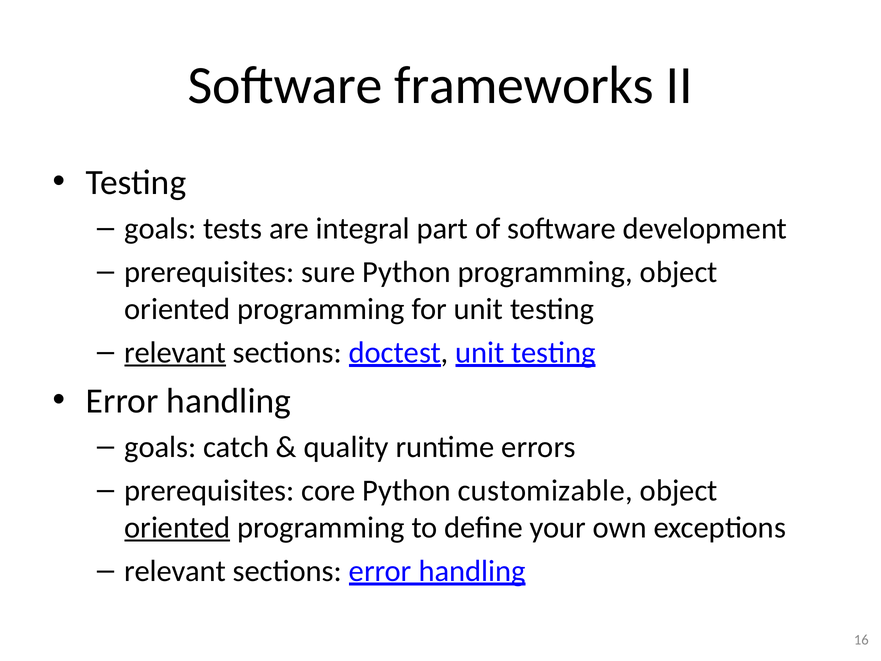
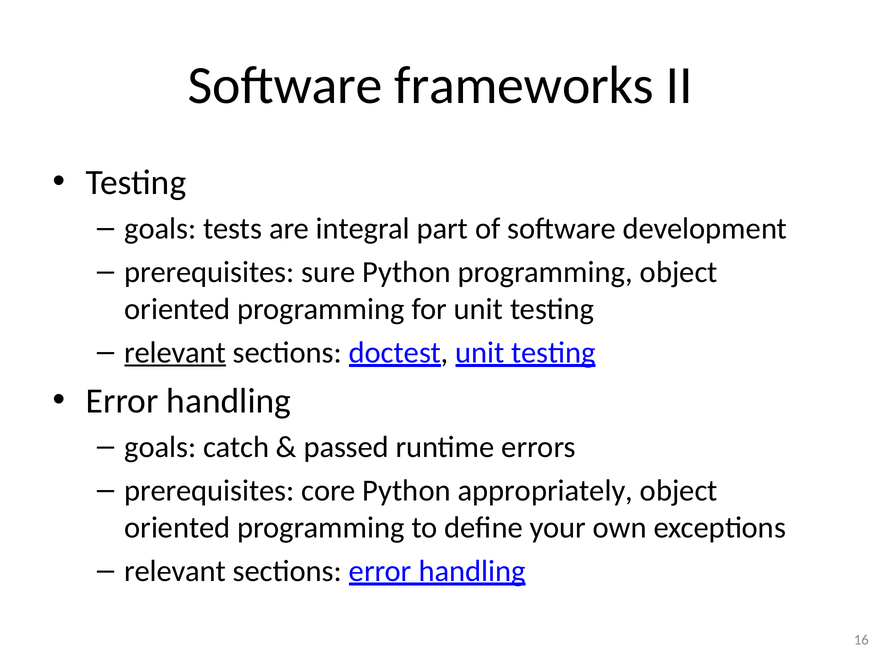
quality: quality -> passed (346, 447)
customizable: customizable -> appropriately (545, 491)
oriented underline: present -> none (177, 527)
